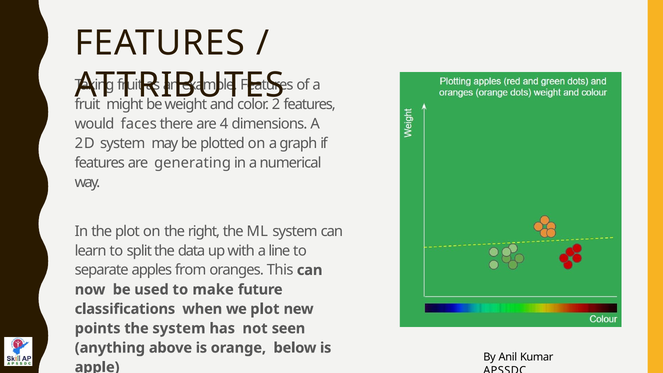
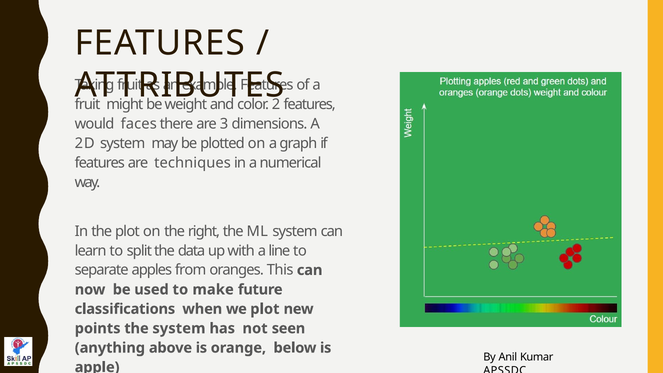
4: 4 -> 3 (224, 124)
generating: generating -> techniques (193, 163)
